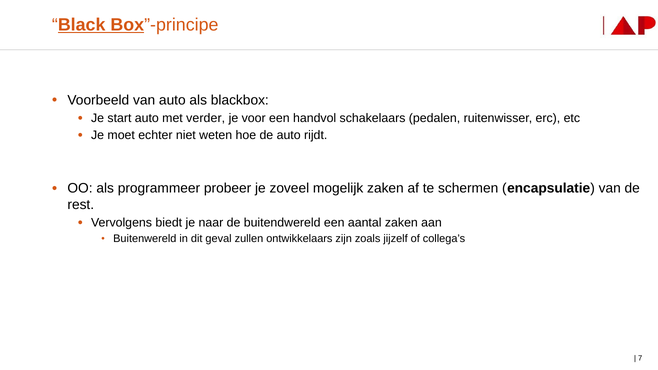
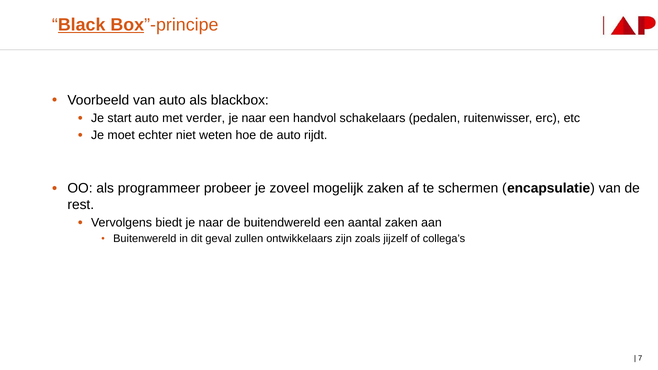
voor: voor -> naar (254, 118)
